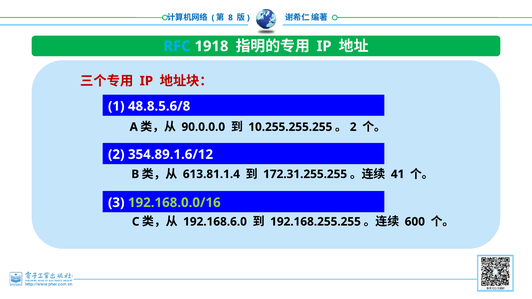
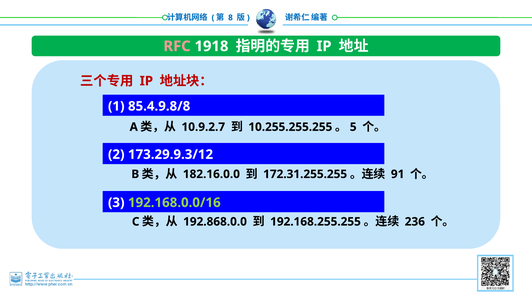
RFC colour: light blue -> pink (177, 46)
48.8.5.6/8: 48.8.5.6/8 -> 85.4.9.8/8 (159, 106)
90.0.0.0: 90.0.0.0 -> 10.9.2.7 (203, 127)
2: 2 -> 5 (353, 127)
354.89.1.6/12: 354.89.1.6/12 -> 173.29.9.3/12 (171, 155)
613.81.1.4: 613.81.1.4 -> 182.16.0.0 (211, 174)
41: 41 -> 91 (398, 174)
192.168.6.0: 192.168.6.0 -> 192.868.0.0 (215, 222)
600: 600 -> 236 (415, 222)
